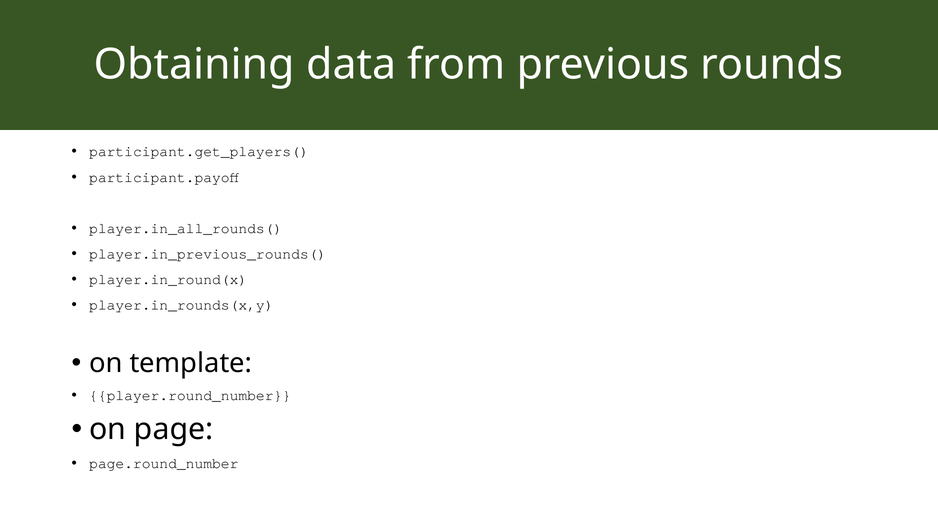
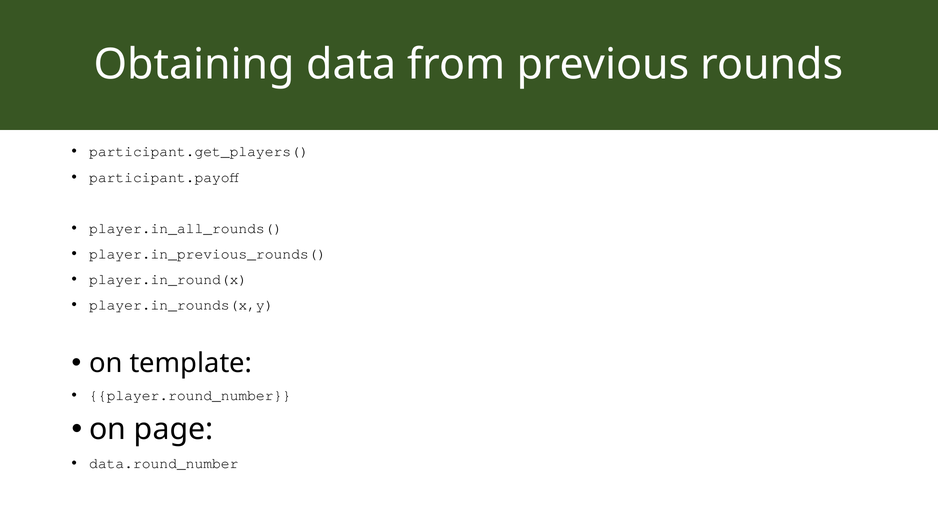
page.round_number: page.round_number -> data.round_number (164, 464)
